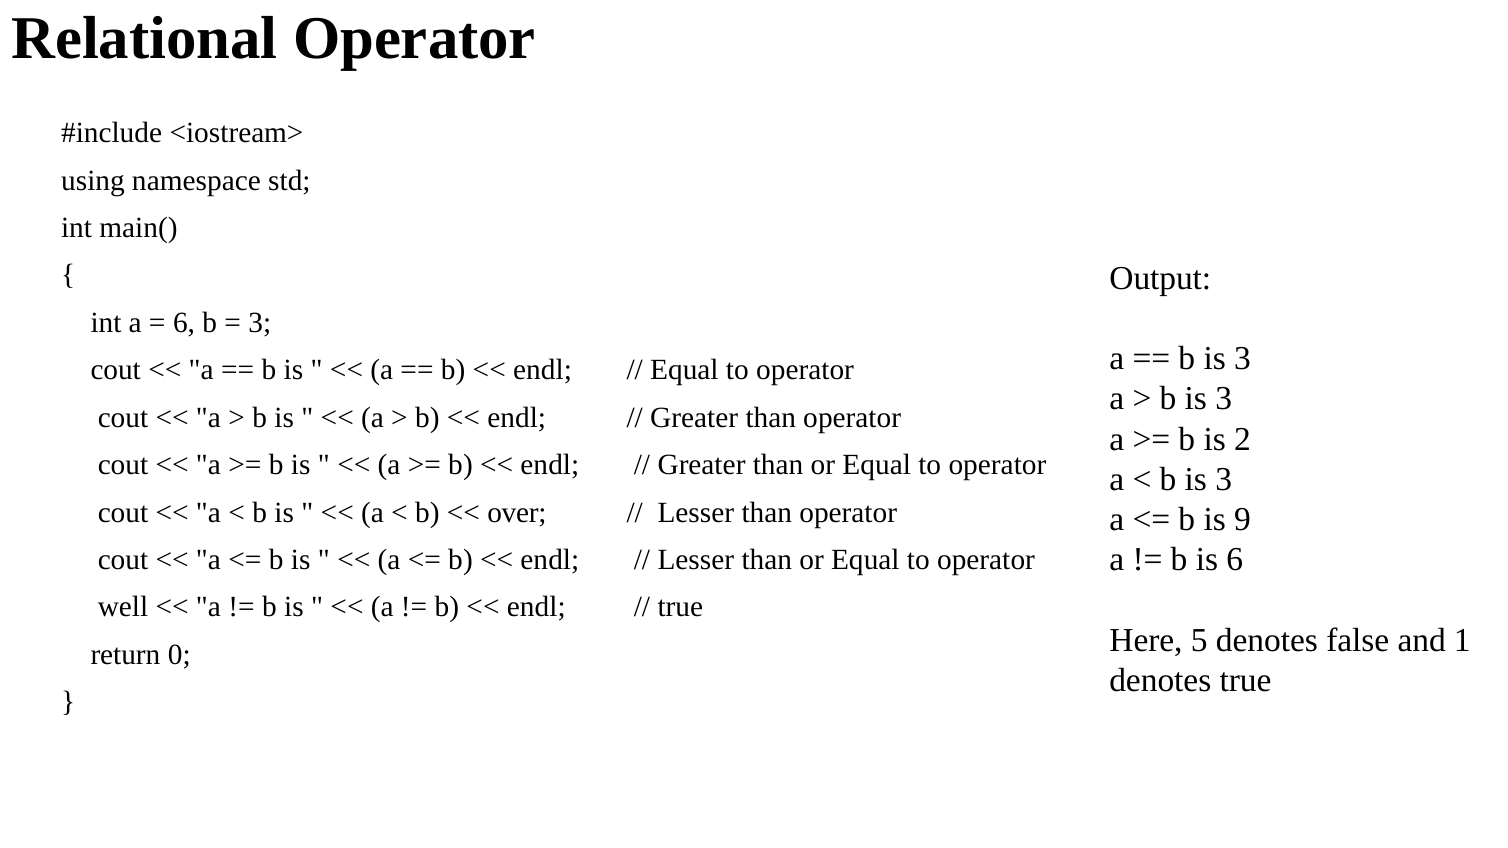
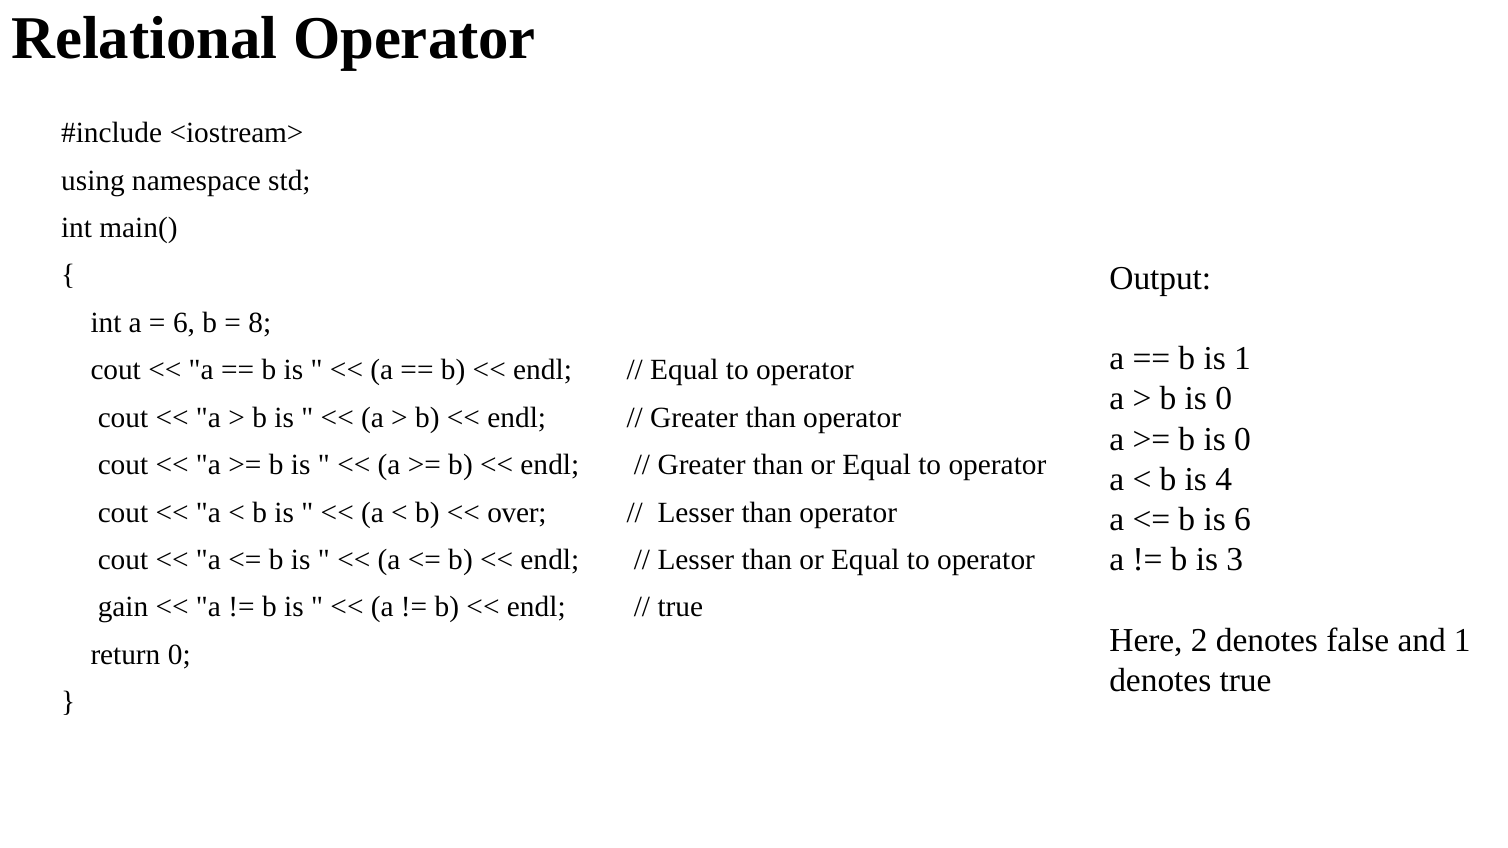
3: 3 -> 8 (260, 323)
3: 3 -> 1 (1243, 359)
3: 3 -> 0 (1224, 399)
2: 2 -> 0 (1243, 439)
3: 3 -> 4 (1224, 479)
is 9: 9 -> 6 (1243, 520)
is 6: 6 -> 3 (1235, 560)
well: well -> gain (123, 607)
5: 5 -> 2 (1199, 640)
